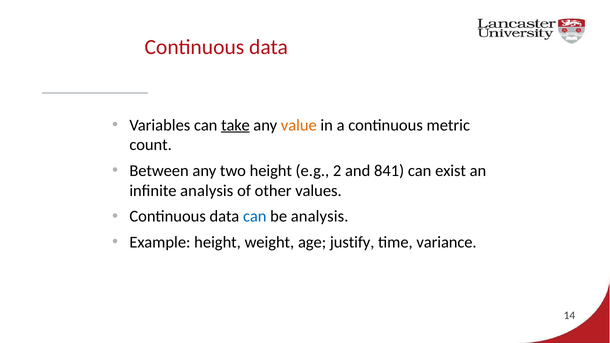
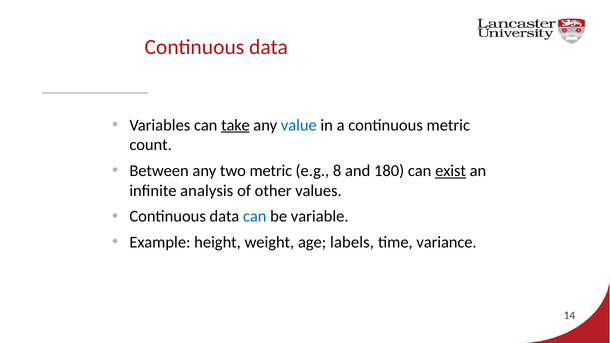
value colour: orange -> blue (299, 125)
two height: height -> metric (271, 171)
2: 2 -> 8 (337, 171)
841: 841 -> 180 (389, 171)
exist underline: none -> present (451, 171)
be analysis: analysis -> variable (320, 217)
justify: justify -> labels (352, 242)
